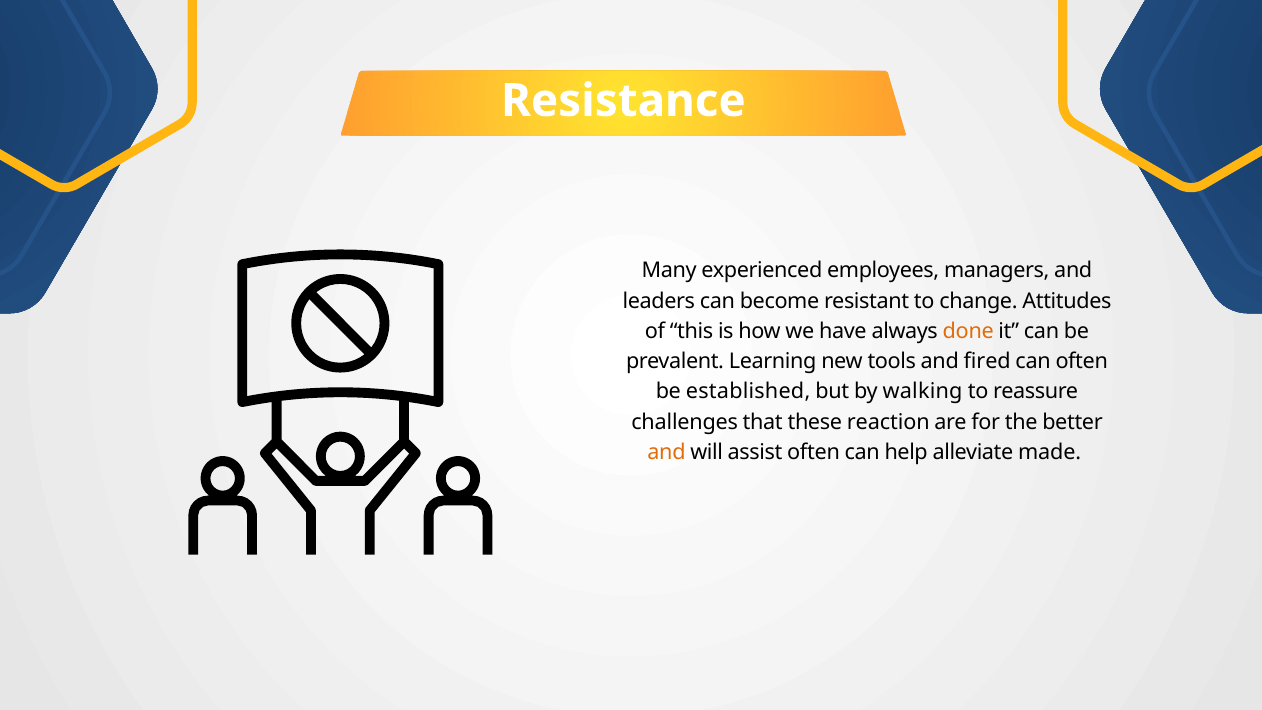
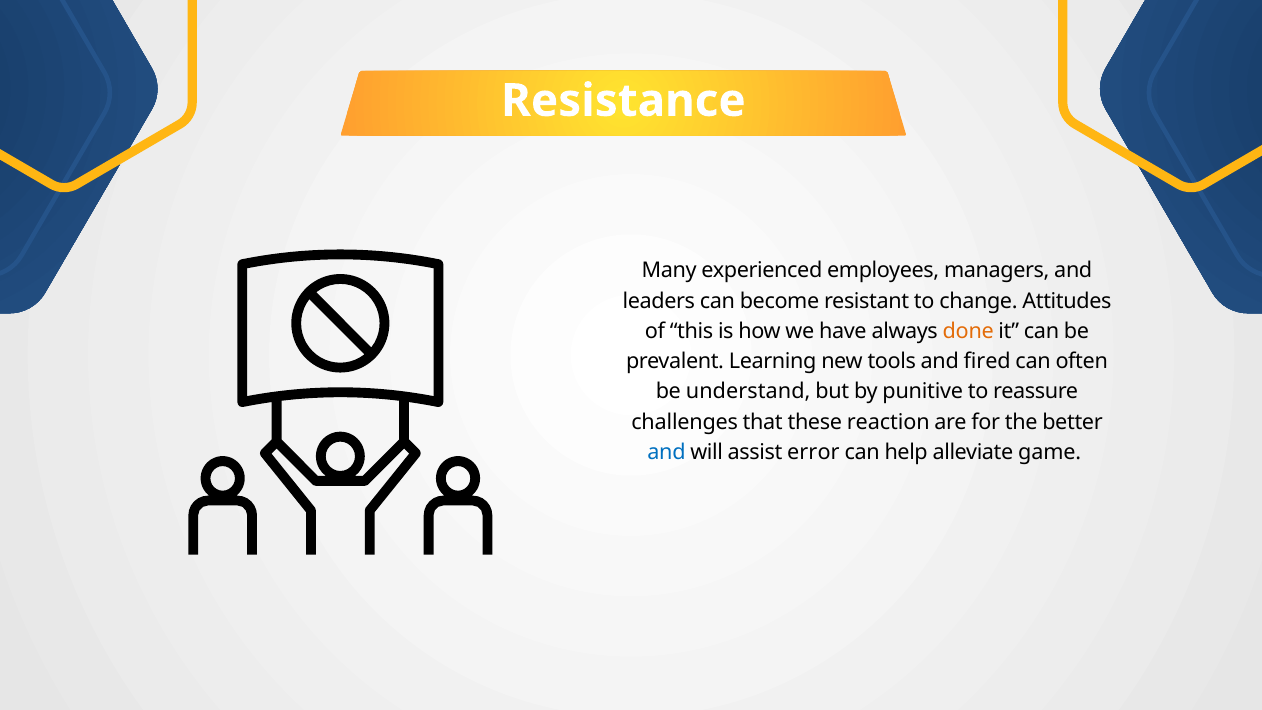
established: established -> understand (748, 392)
walking: walking -> punitive (923, 392)
and colour: orange -> blue (667, 452)
assist often: often -> error (813, 452)
made: made -> game (1050, 452)
